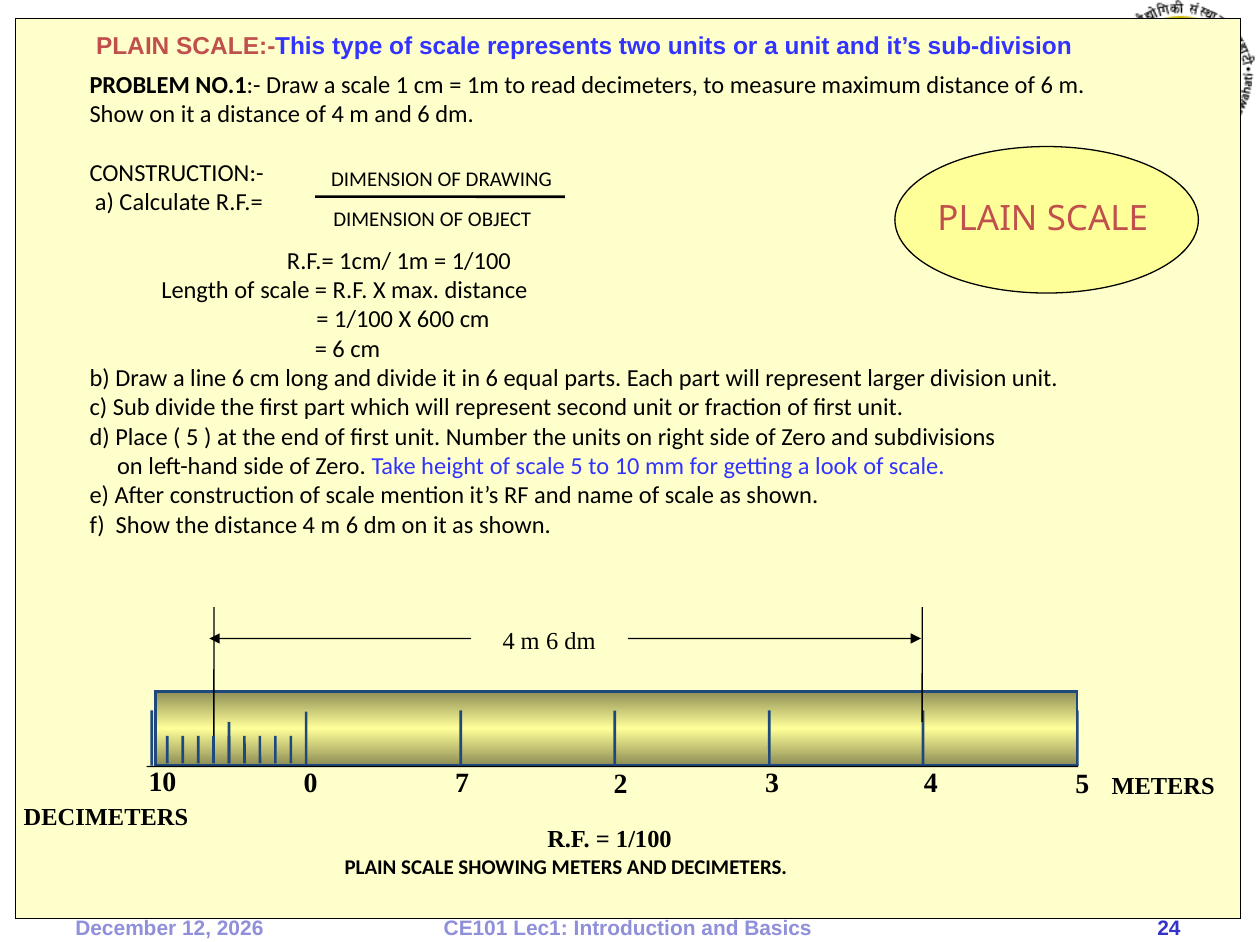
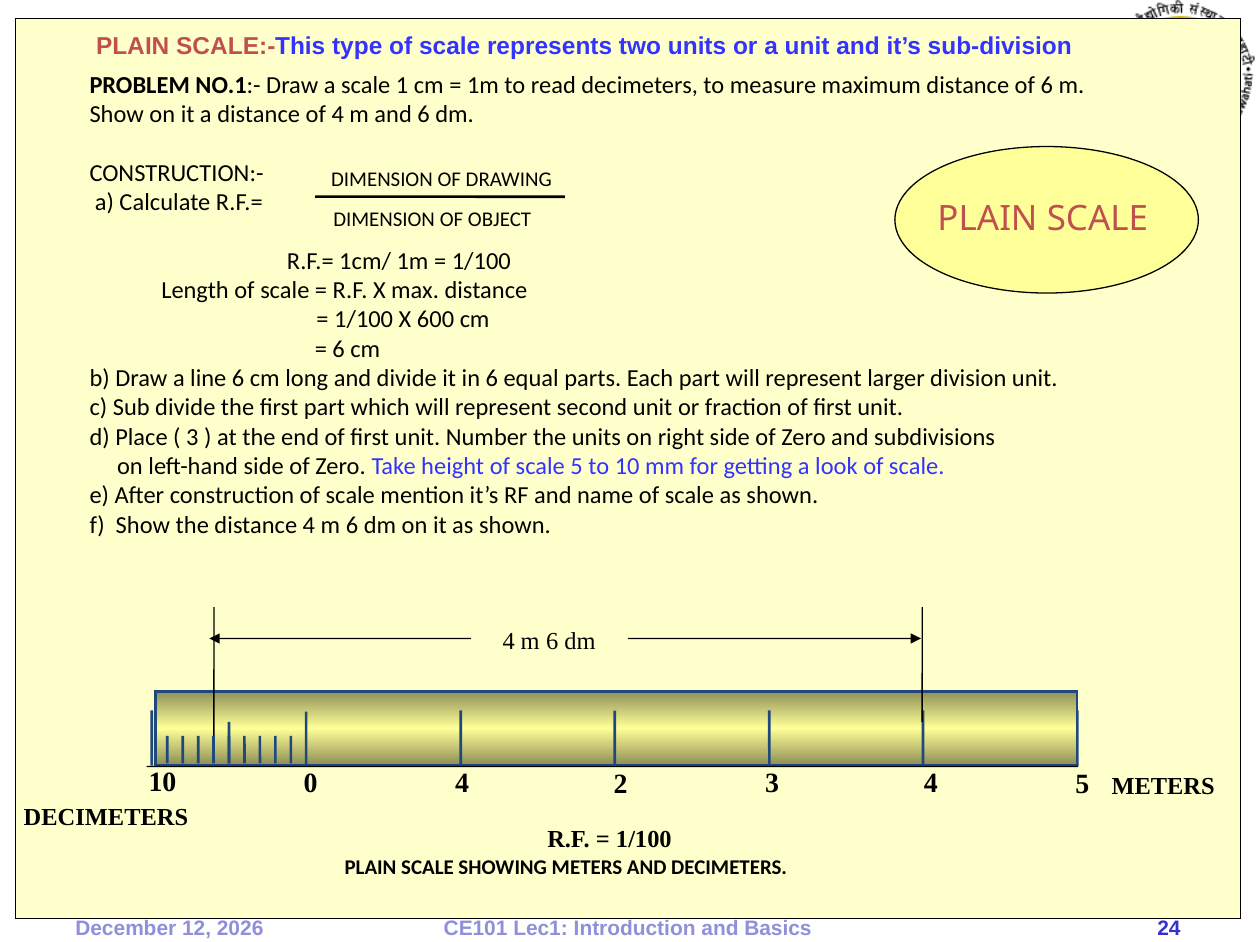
5: 5 -> 3 (192, 437)
0 7: 7 -> 4 (462, 783)
